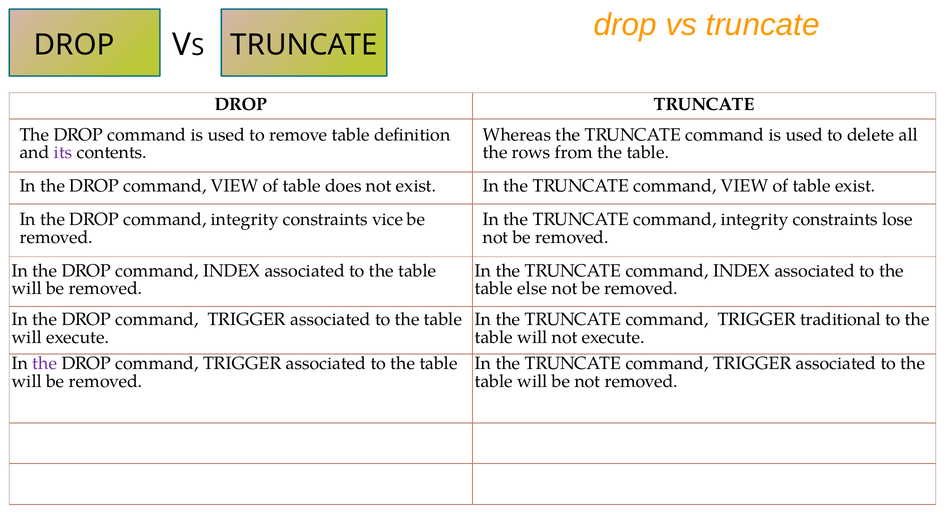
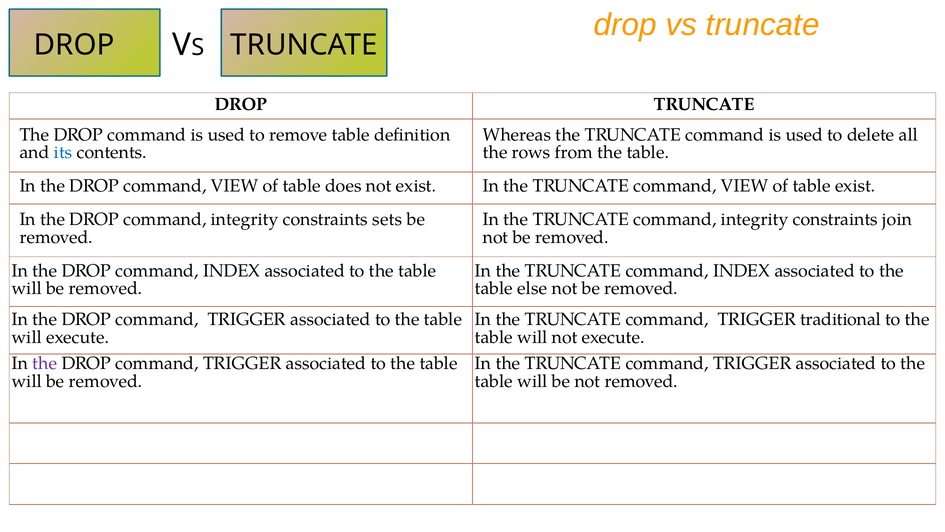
its colour: purple -> blue (63, 152)
vice: vice -> sets (387, 219)
lose: lose -> join (897, 219)
